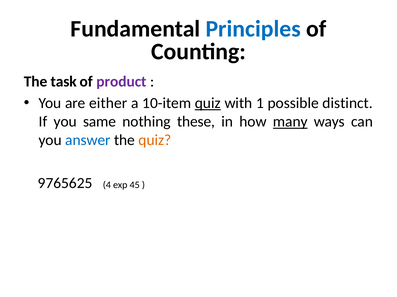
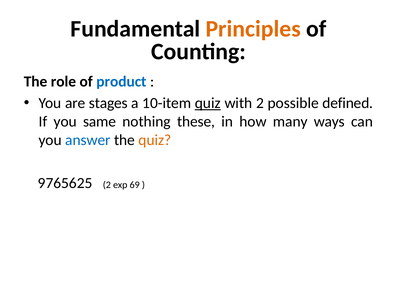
Principles colour: blue -> orange (253, 29)
task: task -> role (64, 82)
product colour: purple -> blue (121, 82)
either: either -> stages (108, 103)
with 1: 1 -> 2 (260, 103)
distinct: distinct -> defined (348, 103)
many underline: present -> none (290, 122)
9765625 4: 4 -> 2 (107, 185)
45: 45 -> 69 (135, 185)
